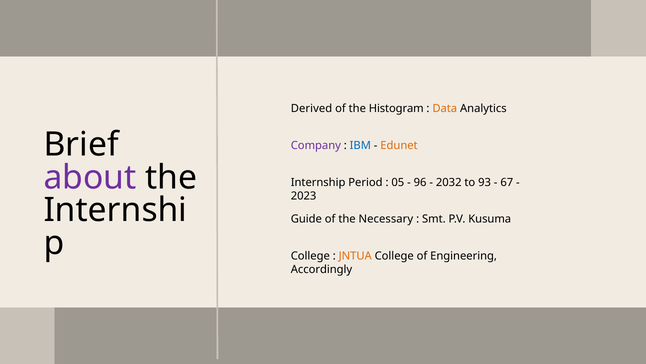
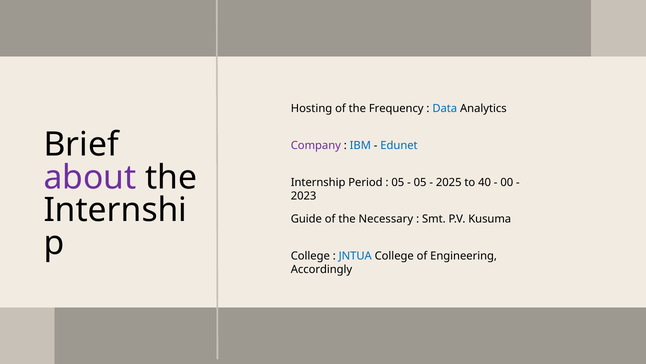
Derived: Derived -> Hosting (312, 109)
Histogram: Histogram -> Frequency (396, 109)
Data colour: orange -> blue (445, 109)
Edunet colour: orange -> blue (399, 145)
96: 96 -> 05 (420, 182)
2032: 2032 -> 2025 (449, 182)
93: 93 -> 40 (485, 182)
67: 67 -> 00 (507, 182)
JNTUA colour: orange -> blue (355, 256)
